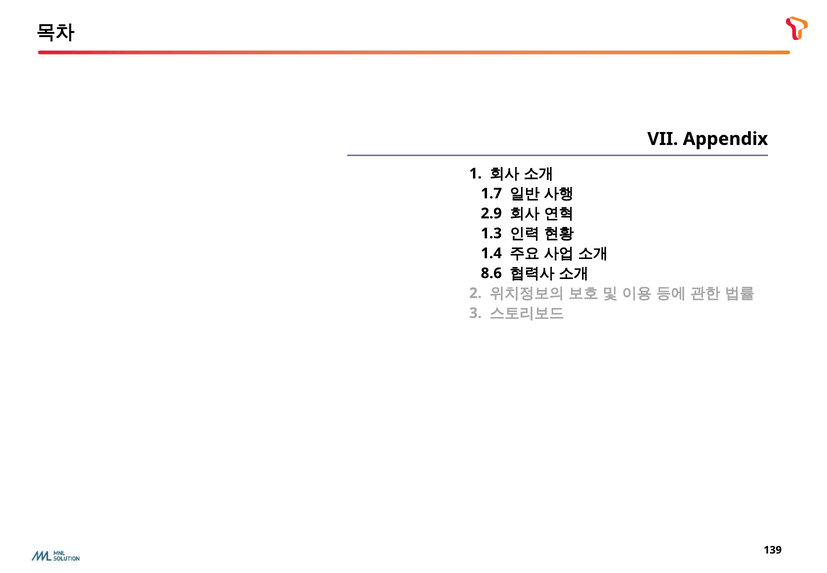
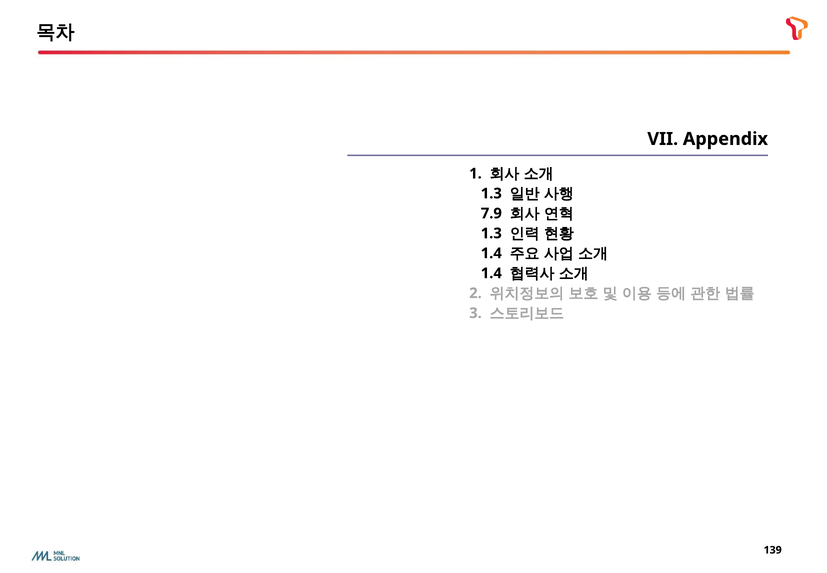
1.7: 1.7 -> 1.3 (491, 193)
2.9: 2.9 -> 7.9 (491, 213)
8.6: 8.6 -> 1.4 (491, 273)
